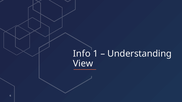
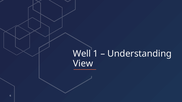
Info: Info -> Well (82, 54)
